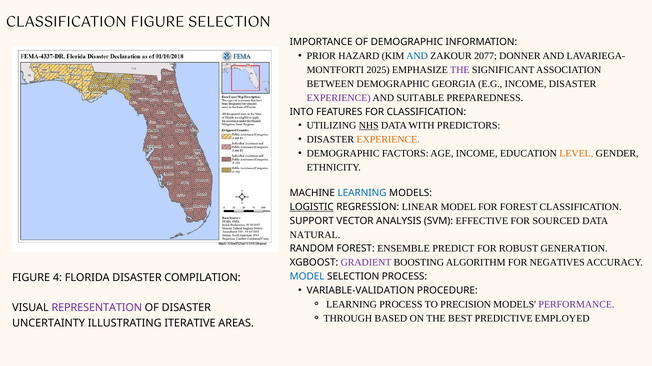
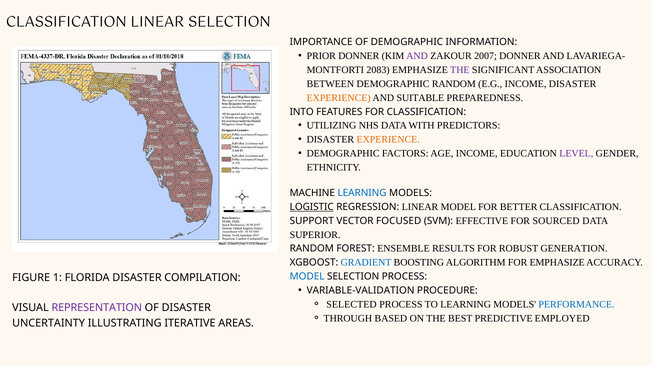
CLASSIFICATION FIGURE: FIGURE -> LINEAR (157, 22)
PRIOR HAZARD: HAZARD -> DONNER (359, 56)
AND colour: blue -> purple (417, 56)
2077: 2077 -> 2007 (485, 56)
2025: 2025 -> 2083 (378, 70)
DEMOGRAPHIC GEORGIA: GEORGIA -> RANDOM (454, 84)
EXPERIENCE colour: purple -> orange (339, 98)
NHS underline: present -> none (369, 126)
LEVEL colour: orange -> purple (576, 154)
FOR FOREST: FOREST -> BETTER (519, 207)
ANALYSIS: ANALYSIS -> FOCUSED (399, 221)
NATURAL: NATURAL -> SUPERIOR (315, 235)
PREDICT: PREDICT -> RESULTS (454, 249)
GRADIENT colour: purple -> blue (366, 263)
FOR NEGATIVES: NEGATIVES -> EMPHASIZE (557, 263)
4: 4 -> 1 (57, 278)
LEARNING: LEARNING -> SELECTED (351, 305)
TO PRECISION: PRECISION -> LEARNING (466, 305)
PERFORMANCE colour: purple -> blue (576, 305)
